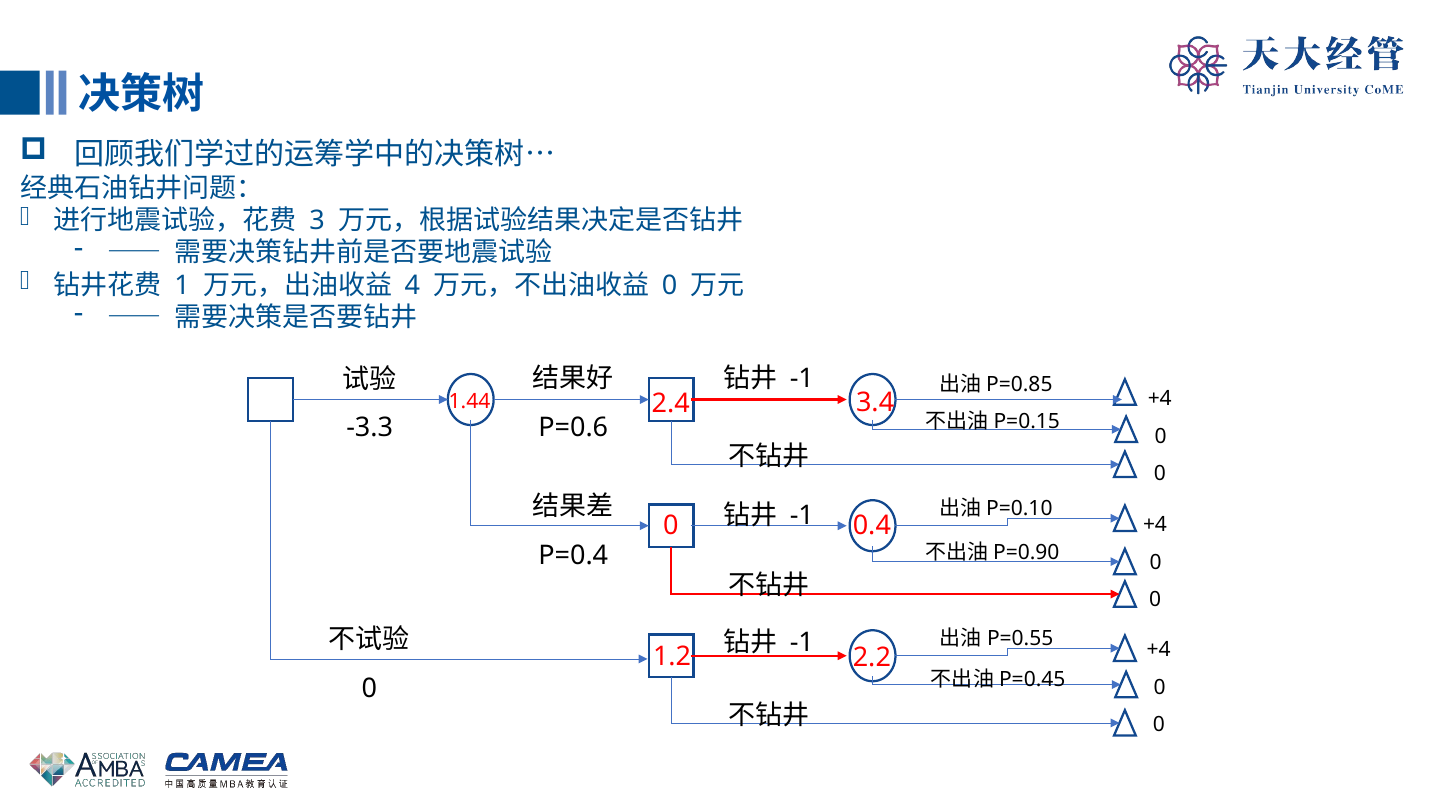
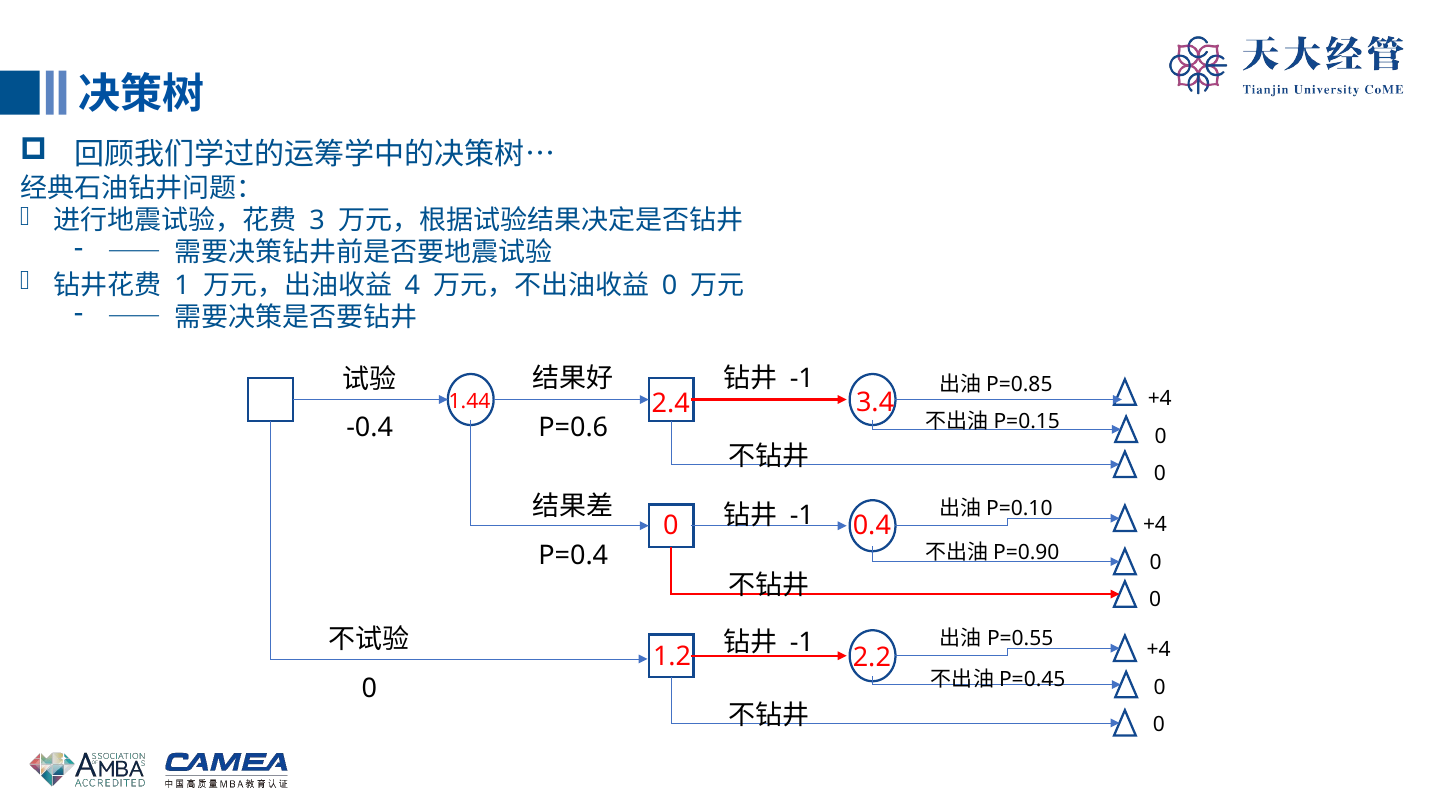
-3.3: -3.3 -> -0.4 (370, 428)
